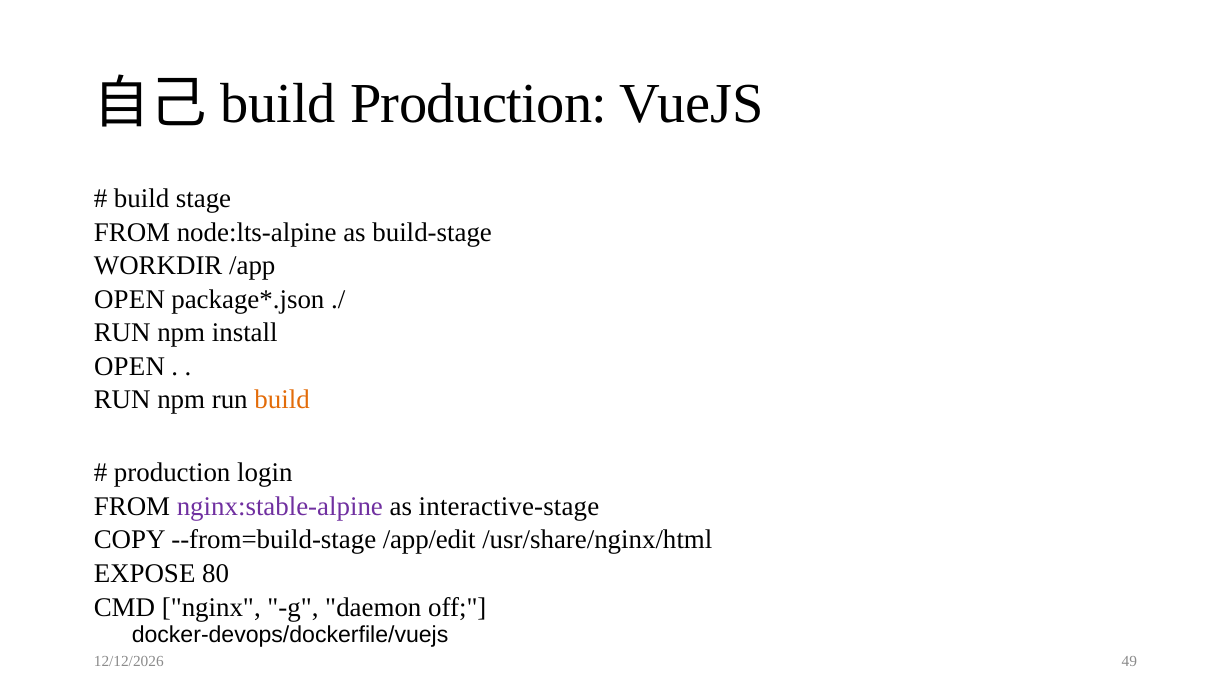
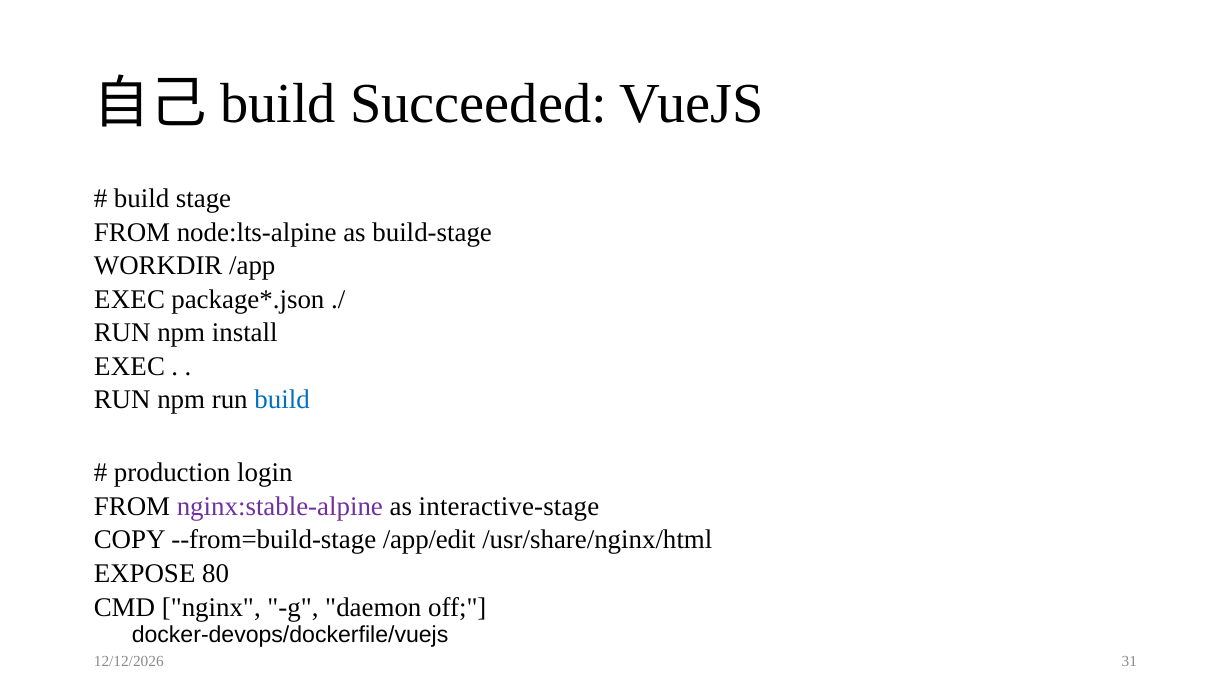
build Production: Production -> Succeeded (479, 103)
OPEN: OPEN -> EXEC (130, 299)
OPEN: OPEN -> EXEC (130, 366)
build colour: orange -> blue (282, 400)
49: 49 -> 31 (1129, 661)
